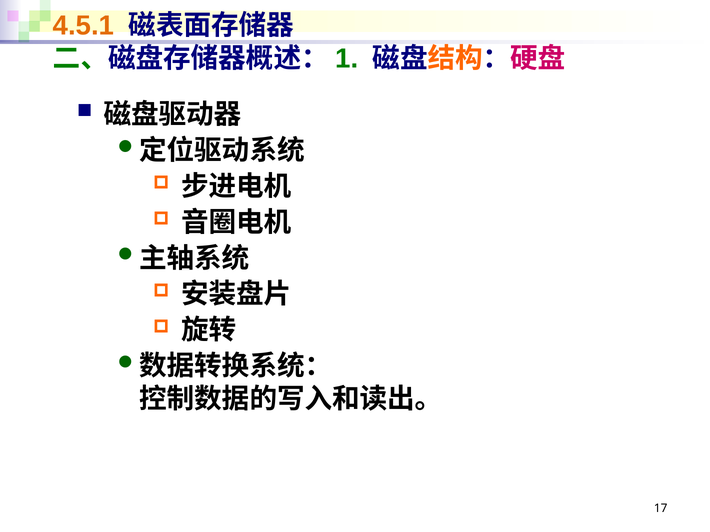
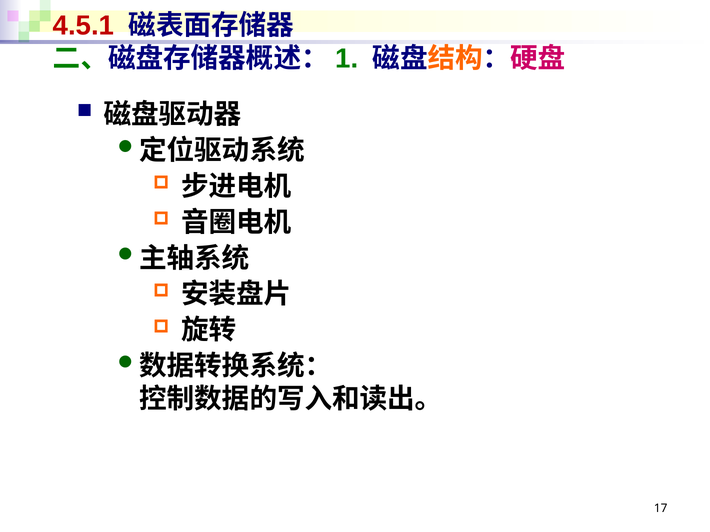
4.5.1 colour: orange -> red (84, 25)
